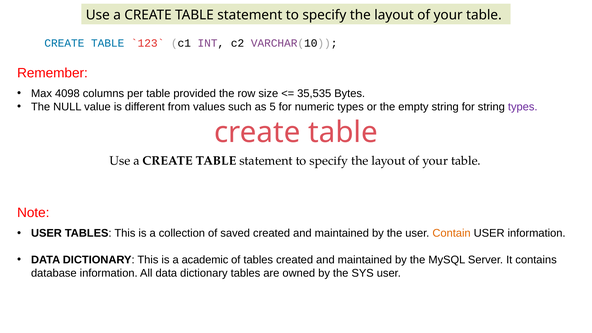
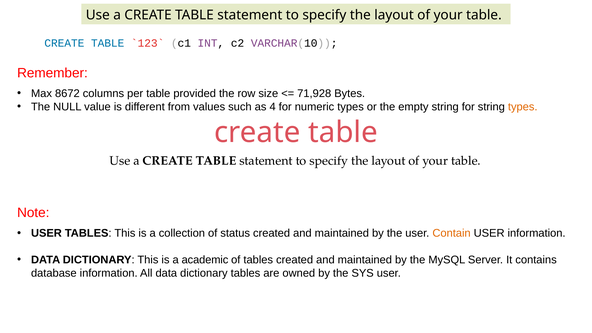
4098: 4098 -> 8672 (67, 93)
35,535: 35,535 -> 71,928 (314, 93)
5: 5 -> 4 (273, 107)
types colour: purple -> orange (523, 107)
saved: saved -> status (235, 233)
